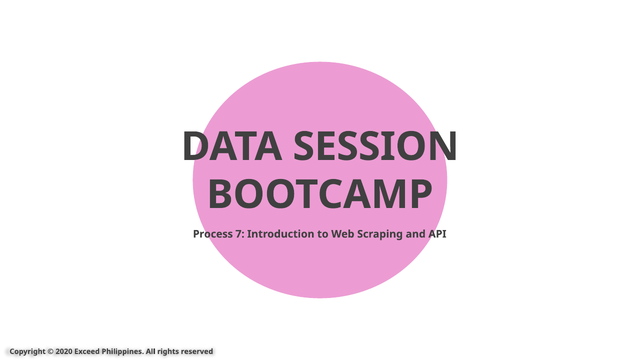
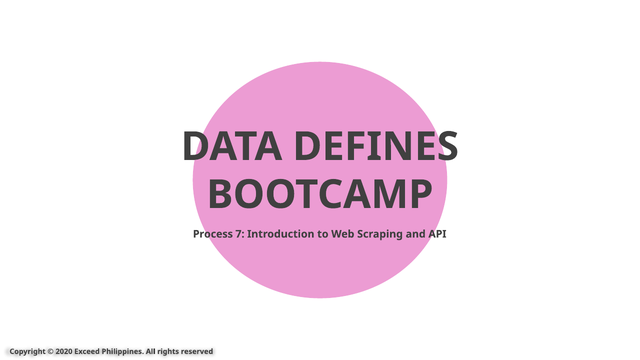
SESSION: SESSION -> DEFINES (376, 147)
